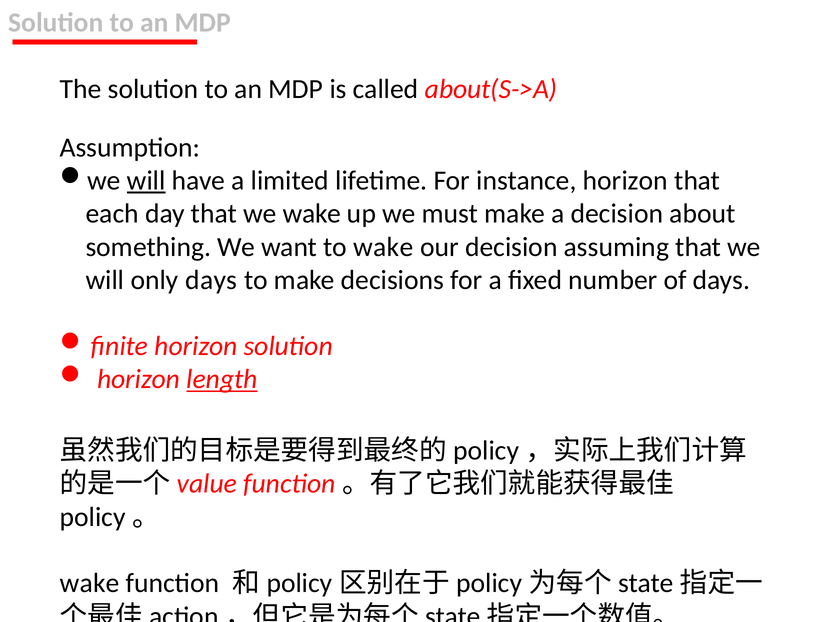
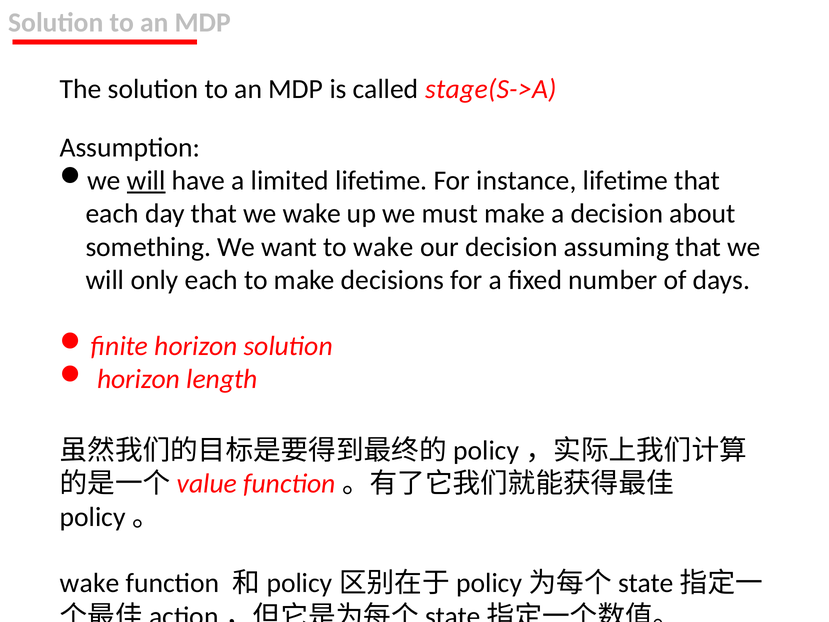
about(S->A: about(S->A -> stage(S->A (491, 89)
instance horizon: horizon -> lifetime (625, 181)
only days: days -> each (211, 280)
length underline: present -> none (222, 379)
